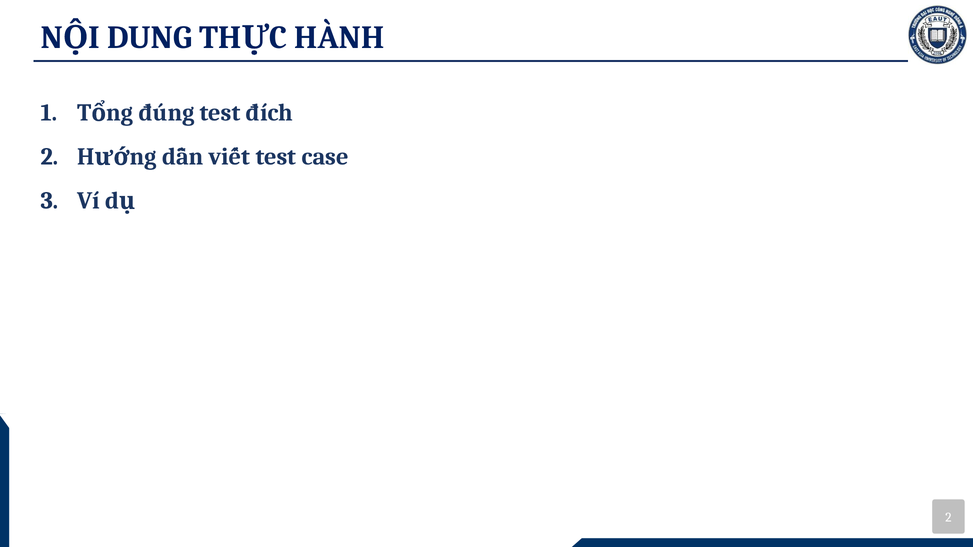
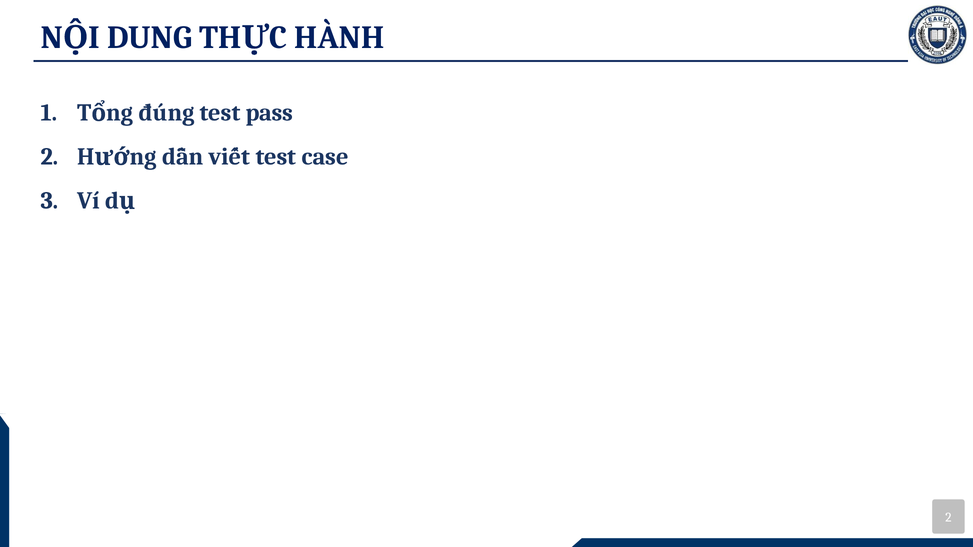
đích: đích -> pass (269, 113)
